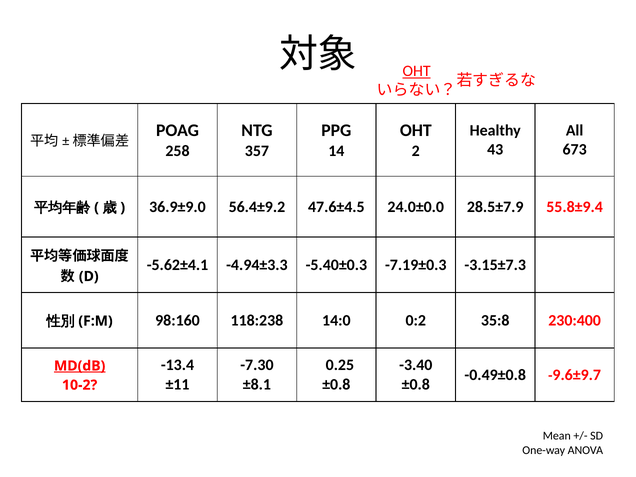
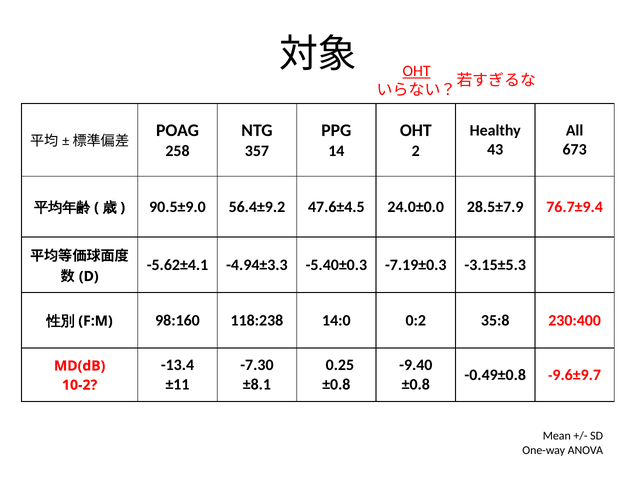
36.9±9.0: 36.9±9.0 -> 90.5±9.0 (177, 207)
55.8±9.4: 55.8±9.4 -> 76.7±9.4 (575, 207)
-3.15±7.3: -3.15±7.3 -> -3.15±5.3 (495, 265)
-3.40: -3.40 -> -9.40 (416, 365)
MD(dB underline: present -> none (80, 366)
